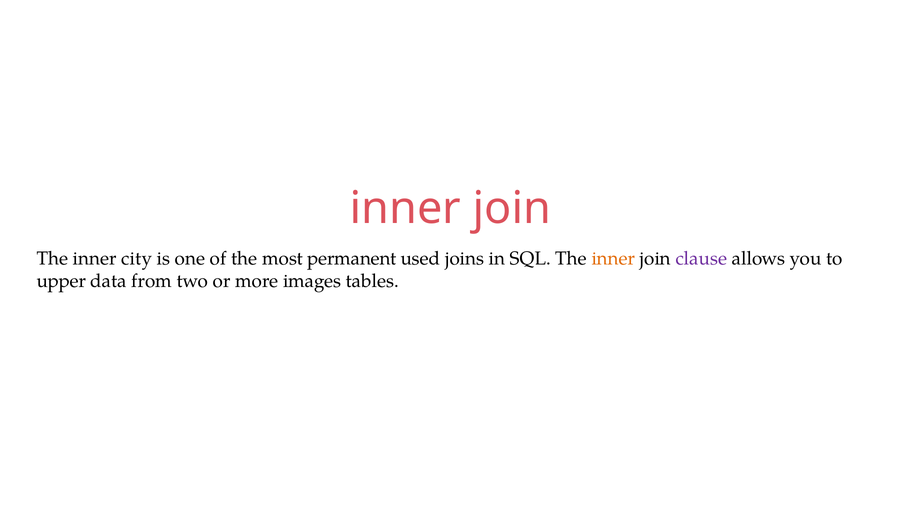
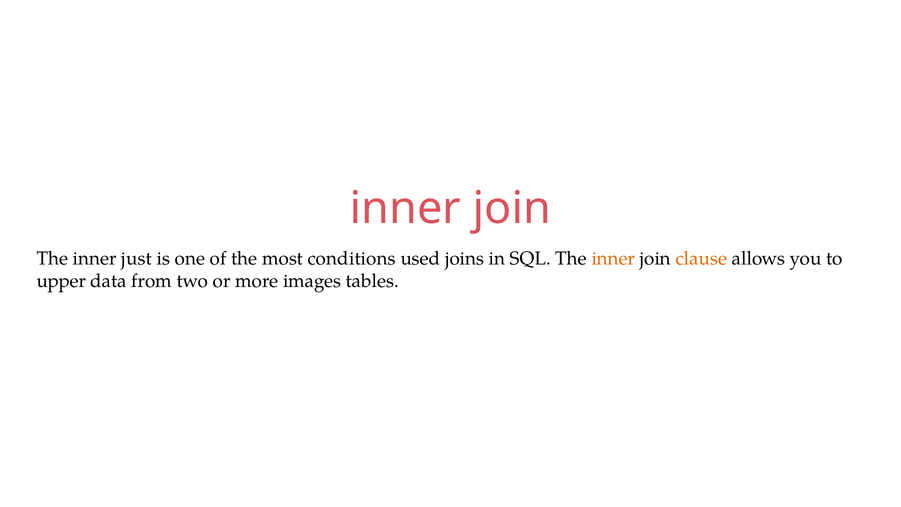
city: city -> just (137, 259)
permanent: permanent -> conditions (352, 259)
clause colour: purple -> orange (701, 259)
